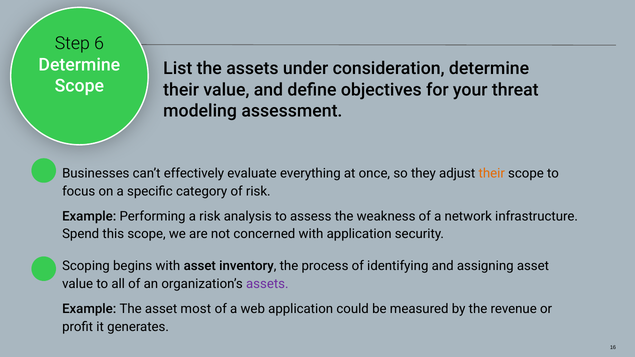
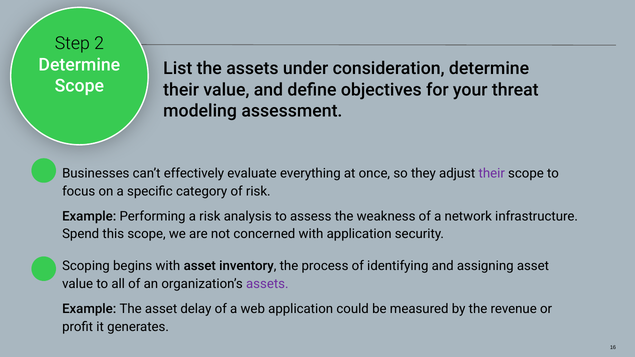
6: 6 -> 2 (99, 44)
their colour: orange -> purple (492, 173)
most: most -> delay (196, 309)
